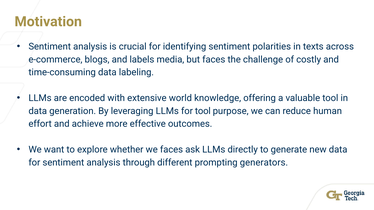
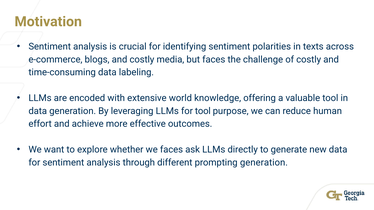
and labels: labels -> costly (142, 60)
prompting generators: generators -> generation (264, 163)
